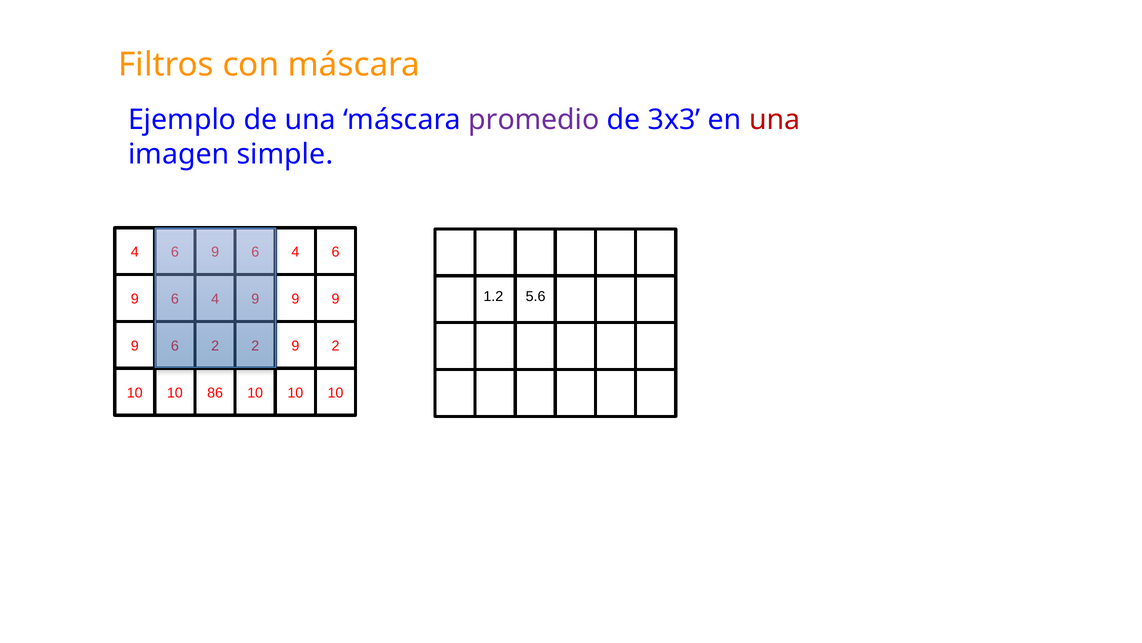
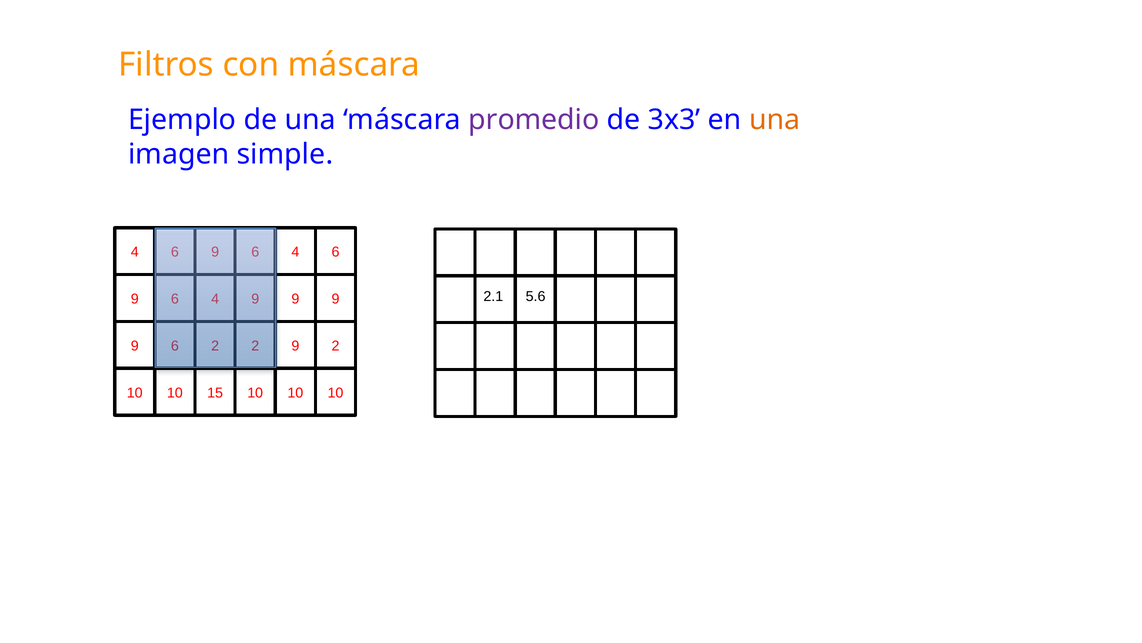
una colour: red -> orange (775, 120)
1.2: 1.2 -> 2.1 (493, 296)
86: 86 -> 15 (215, 392)
